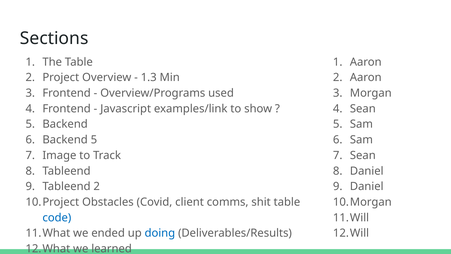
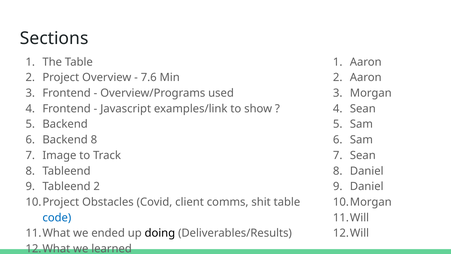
1.3: 1.3 -> 7.6 (149, 77)
Backend 5: 5 -> 8 (94, 140)
doing colour: blue -> black (160, 233)
